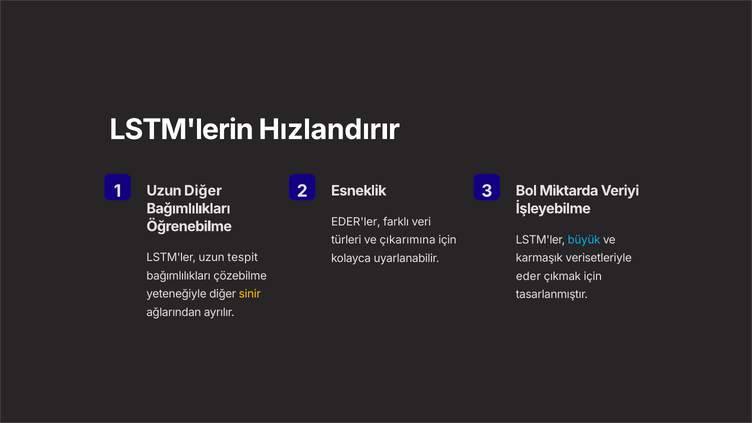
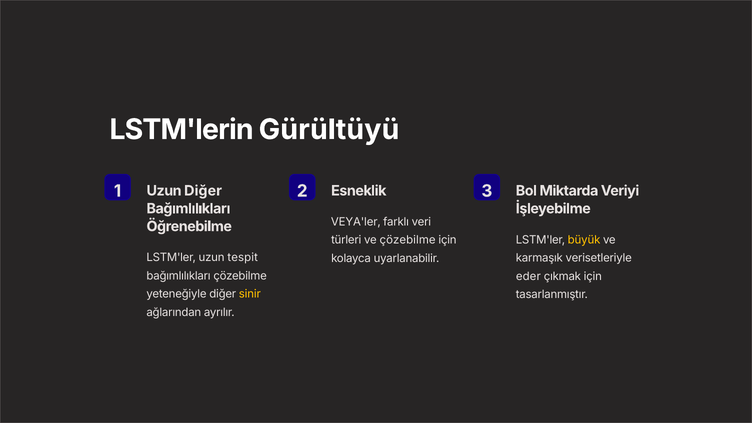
Hızlandırır: Hızlandırır -> Gürültüyü (329, 130)
EDER'ler: EDER'ler -> VEYA'ler (356, 222)
büyük colour: light blue -> yellow (584, 240)
ve çıkarımına: çıkarımına -> çözebilme (408, 240)
